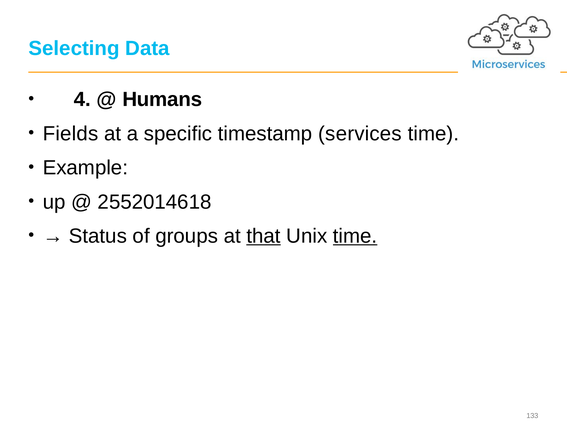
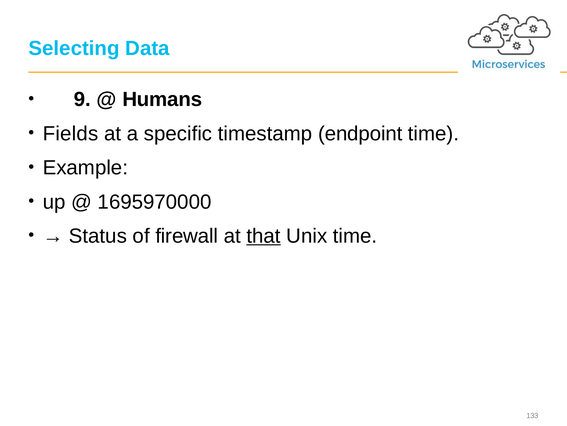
4: 4 -> 9 (82, 99)
services: services -> endpoint (360, 133)
2552014618: 2552014618 -> 1695970000 (155, 202)
groups: groups -> firewall (187, 236)
time underline: present -> none (355, 236)
